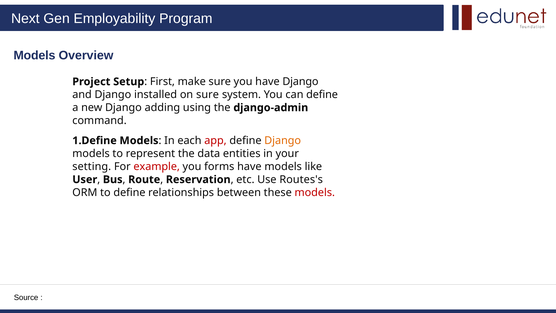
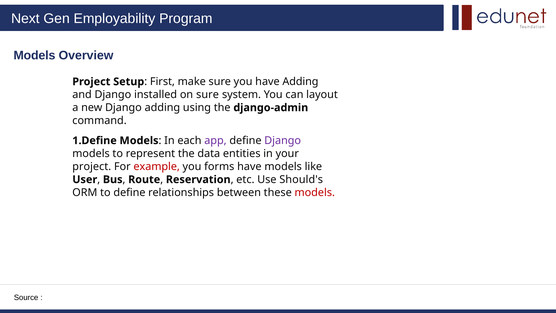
have Django: Django -> Adding (300, 82)
can define: define -> layout (322, 95)
app colour: red -> purple (215, 140)
Django colour: orange -> purple (283, 140)
setting: setting -> project (92, 166)
Routes's: Routes's -> Should's (301, 179)
